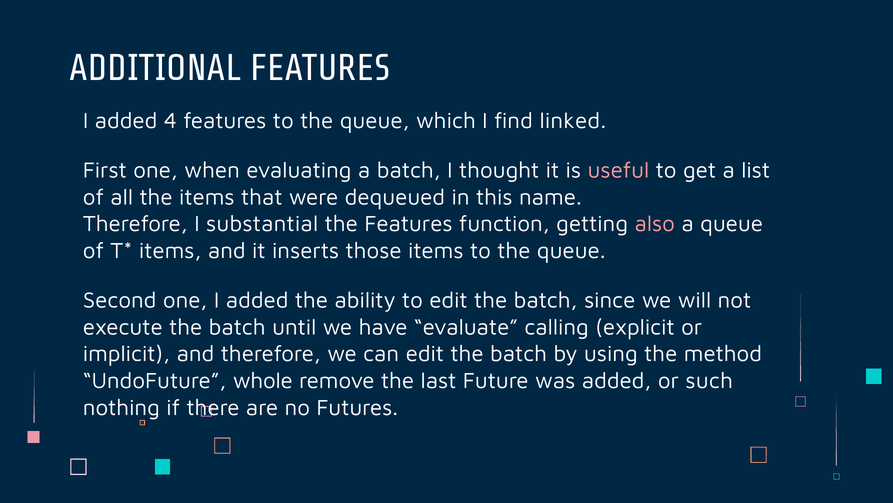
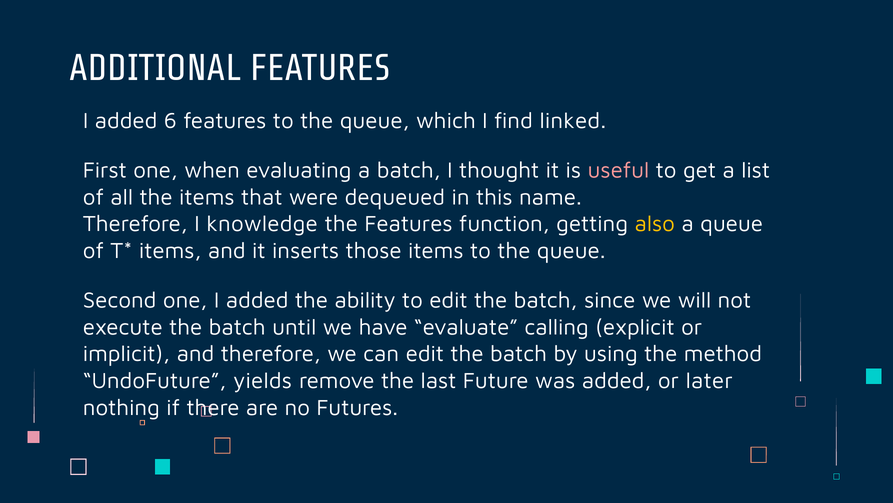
4: 4 -> 6 (170, 121)
substantial: substantial -> knowledge (262, 224)
also colour: pink -> yellow (655, 224)
whole: whole -> yields (263, 380)
such: such -> later (709, 380)
